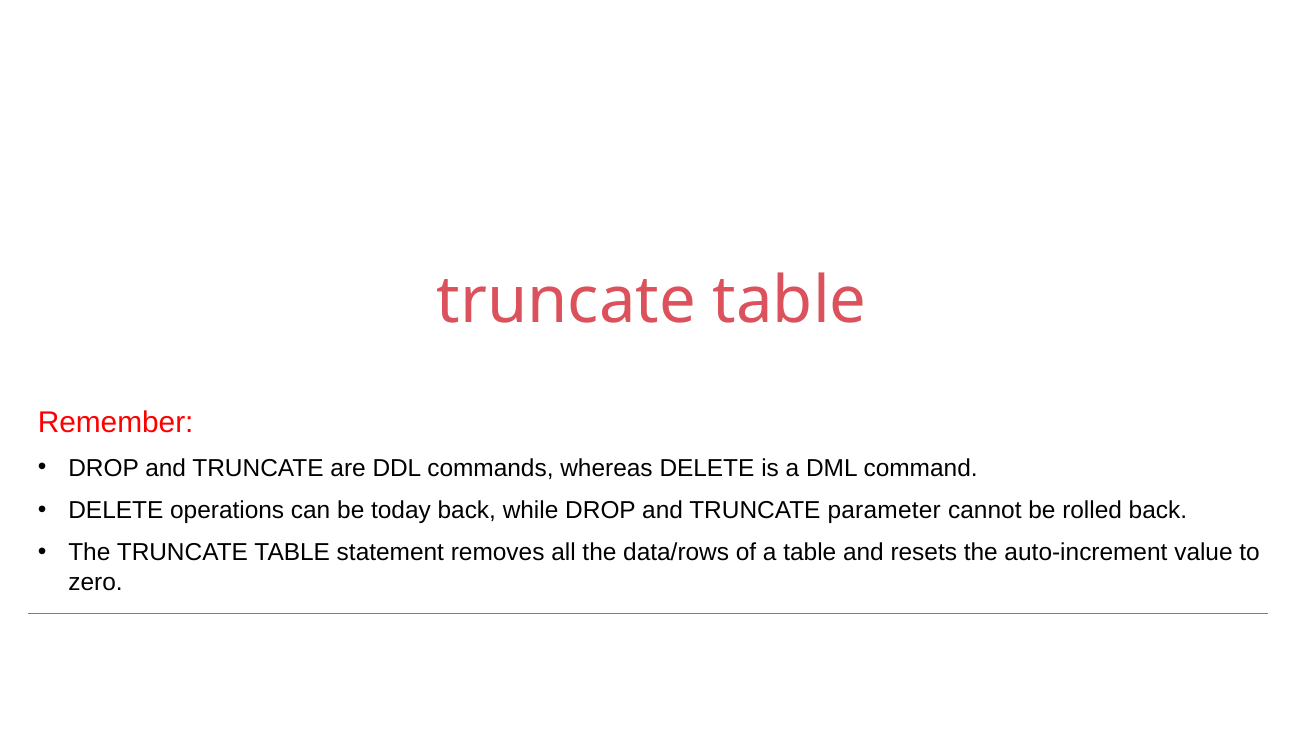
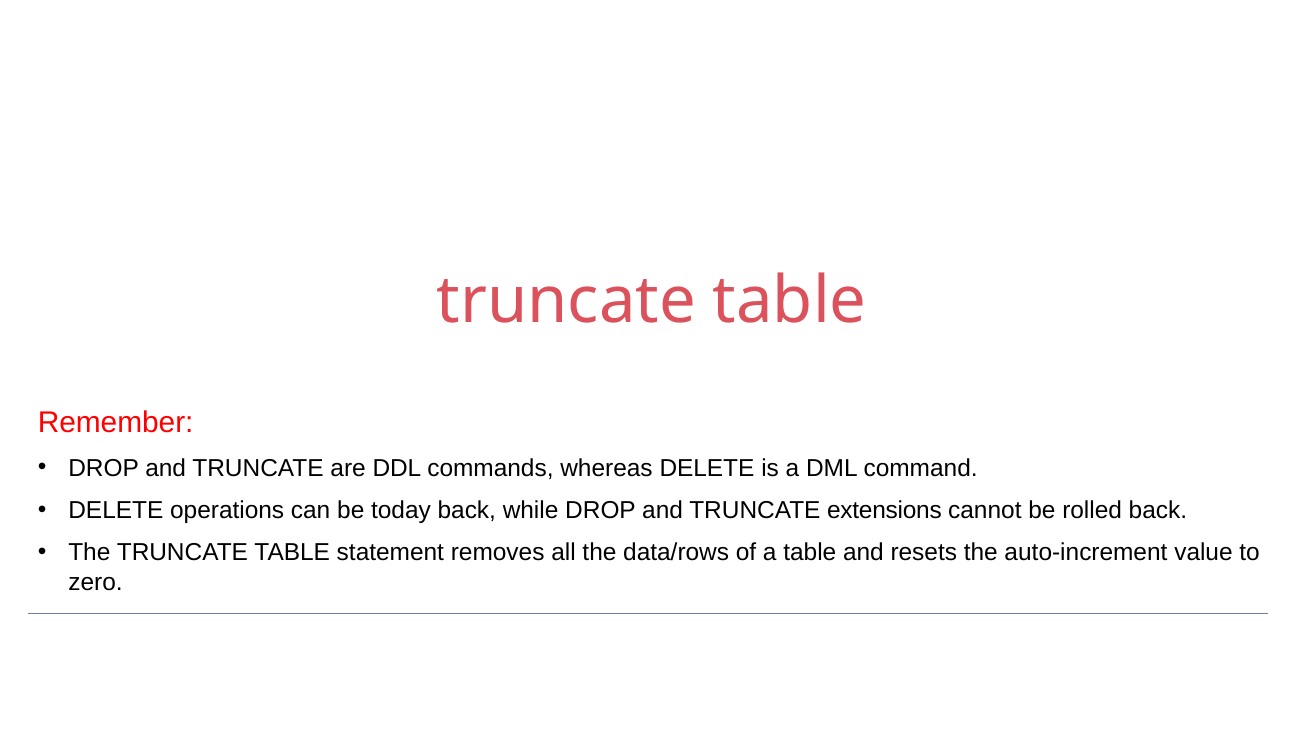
parameter: parameter -> extensions (884, 510)
